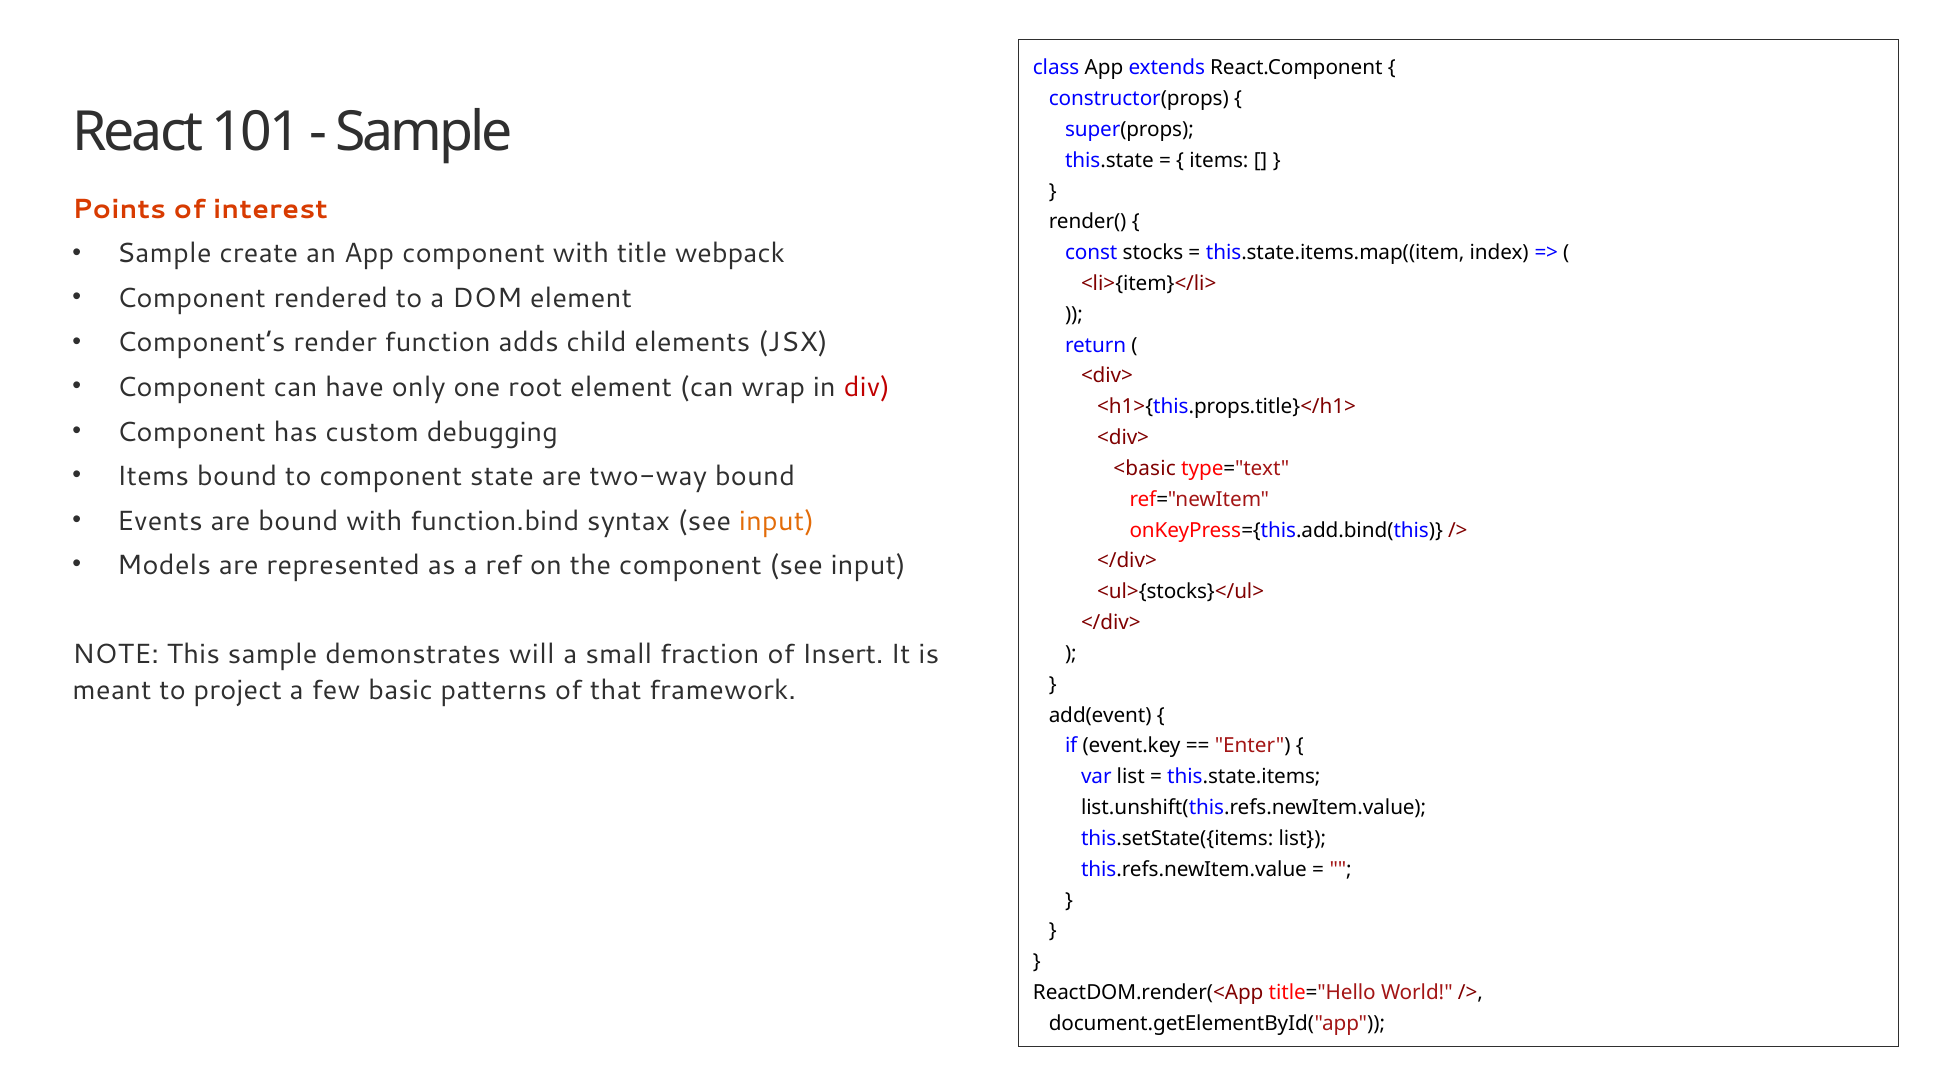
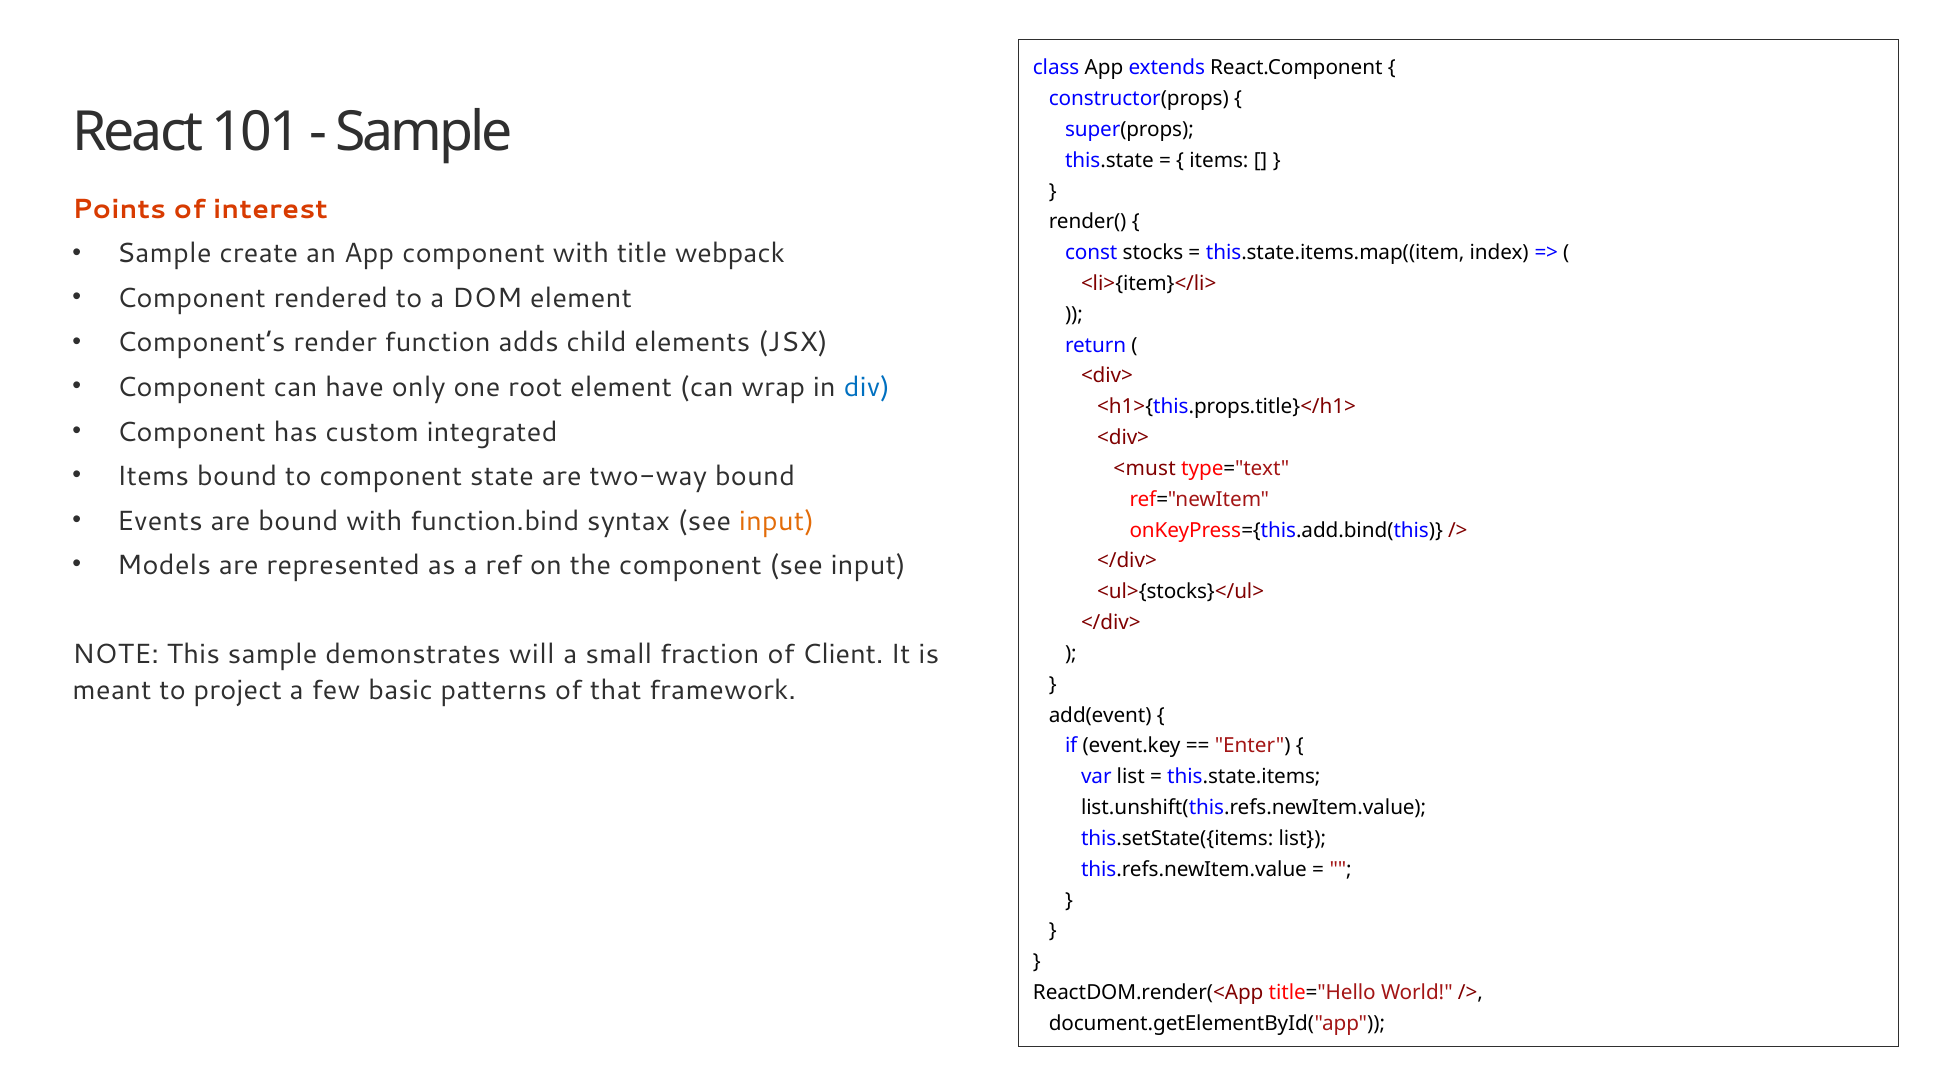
div colour: red -> blue (867, 387)
debugging: debugging -> integrated (492, 432)
<basic: <basic -> <must (1145, 469)
Insert: Insert -> Client (843, 654)
